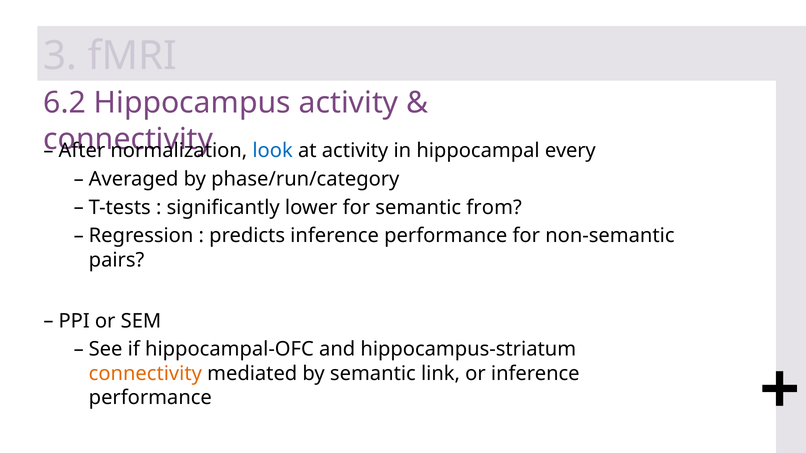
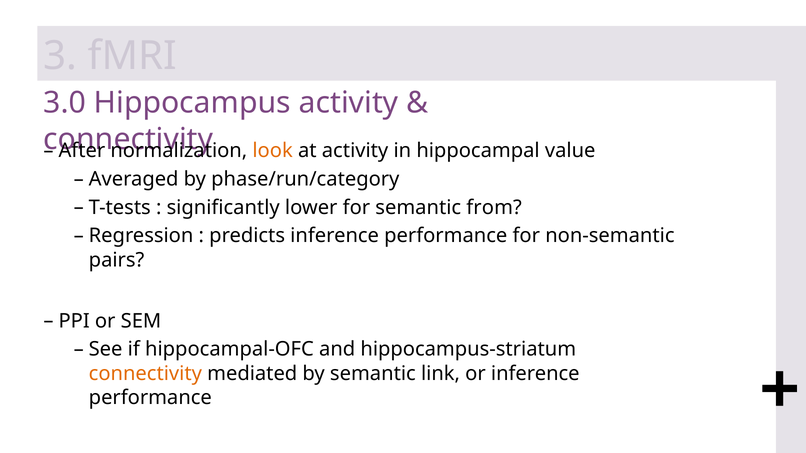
6.2: 6.2 -> 3.0 (65, 103)
look colour: blue -> orange (273, 151)
every: every -> value (570, 151)
